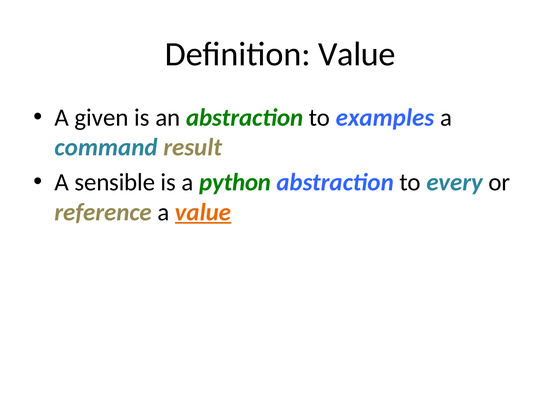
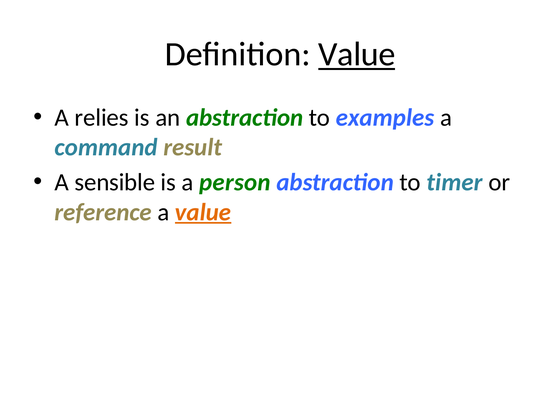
Value underline: none -> present (357, 54)
given: given -> relies (102, 117)
python: python -> person (235, 182)
every: every -> timer (454, 182)
